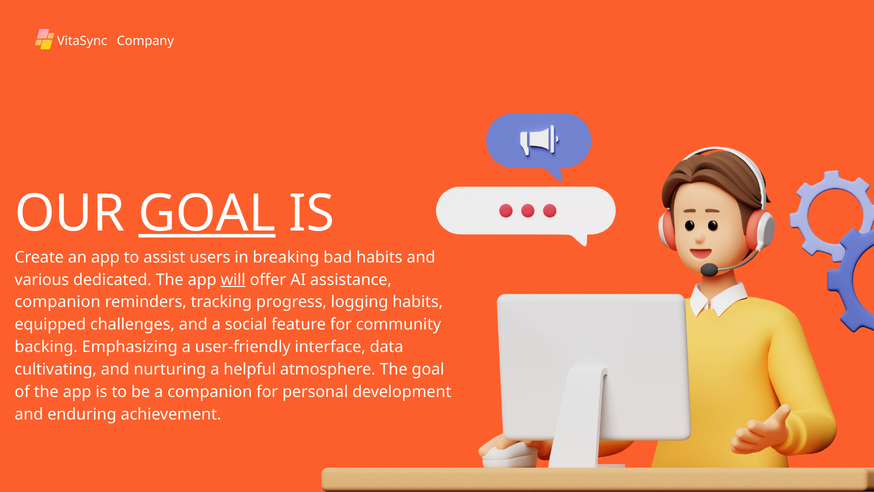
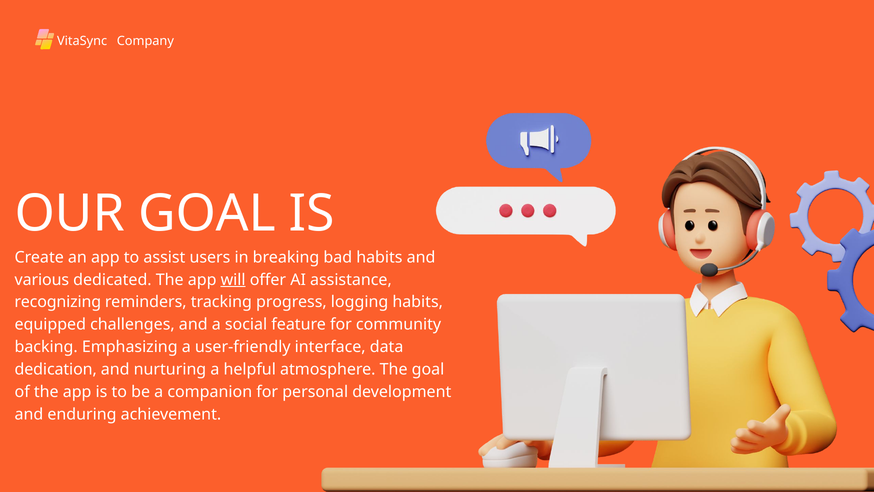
GOAL underline: present -> none (207, 213)
companion: companion -> recognizing (58, 302)
cultivating: cultivating -> dedication (56, 369)
